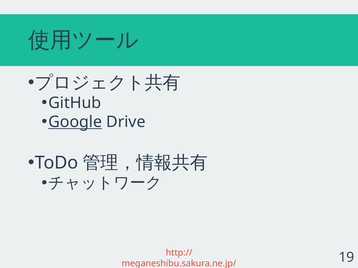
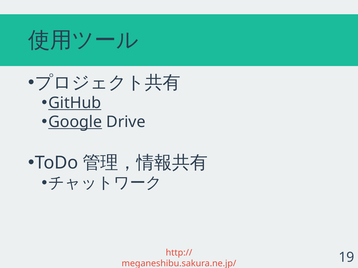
GitHub underline: none -> present (75, 103)
